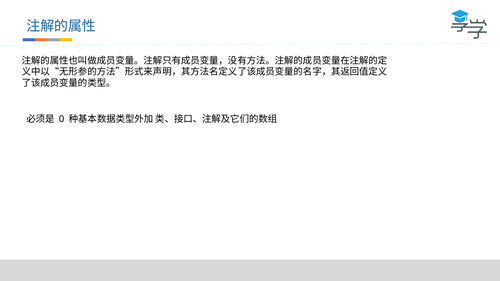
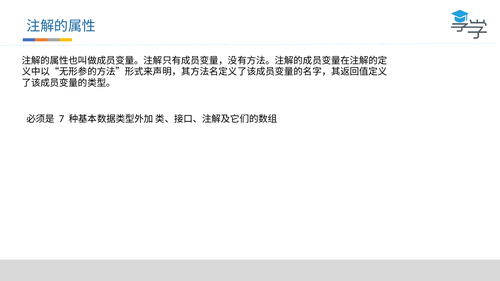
0: 0 -> 7 (62, 119)
